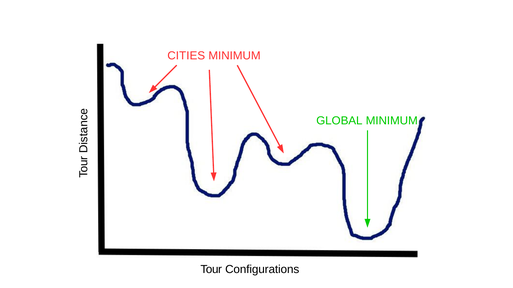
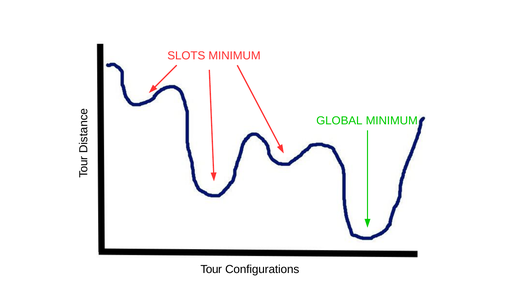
CITIES: CITIES -> SLOTS (186, 56)
